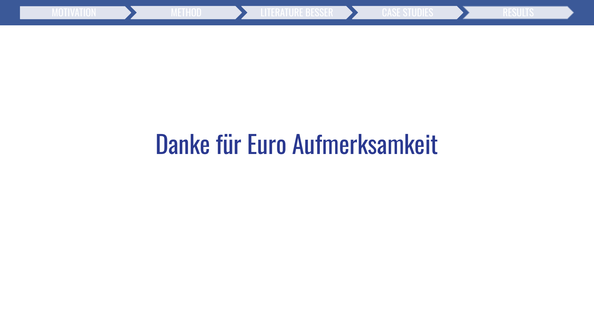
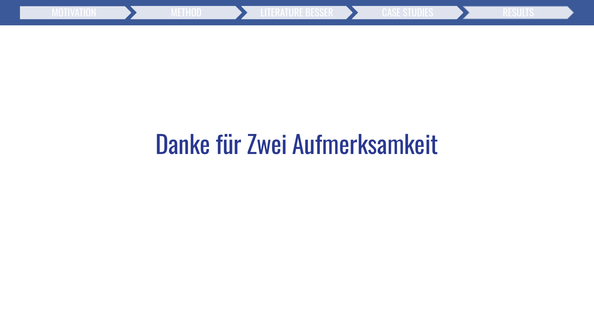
Euro: Euro -> Zwei (267, 146)
